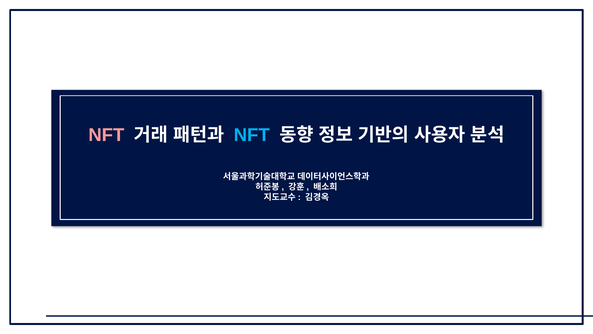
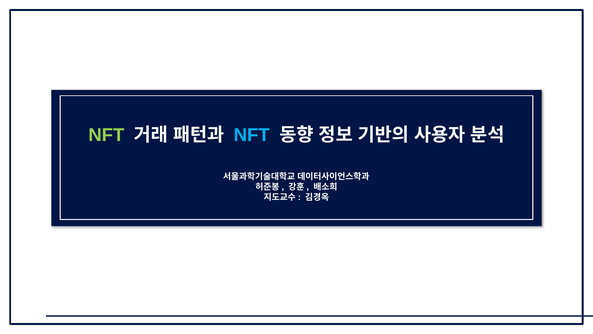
NFT colour: pink -> light green (106, 135)
